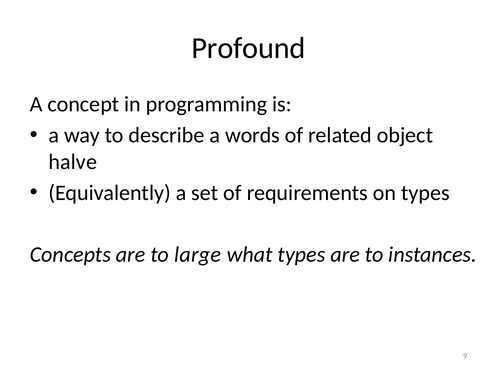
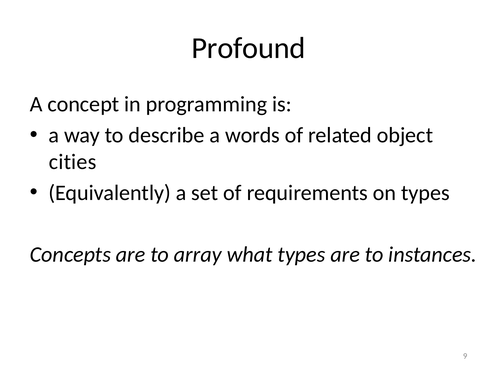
halve: halve -> cities (73, 162)
large: large -> array (198, 255)
